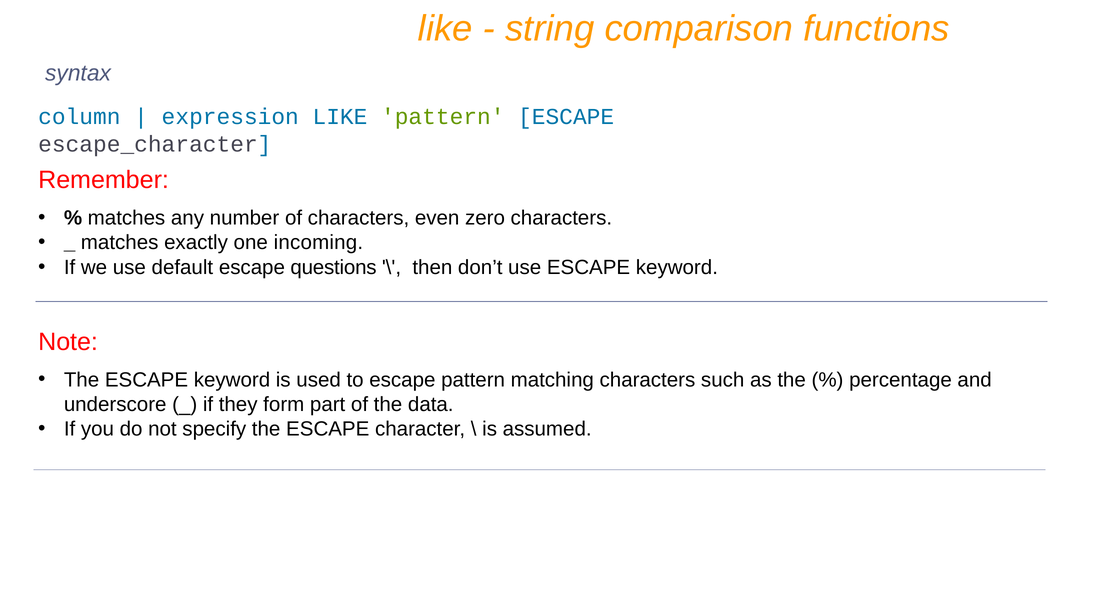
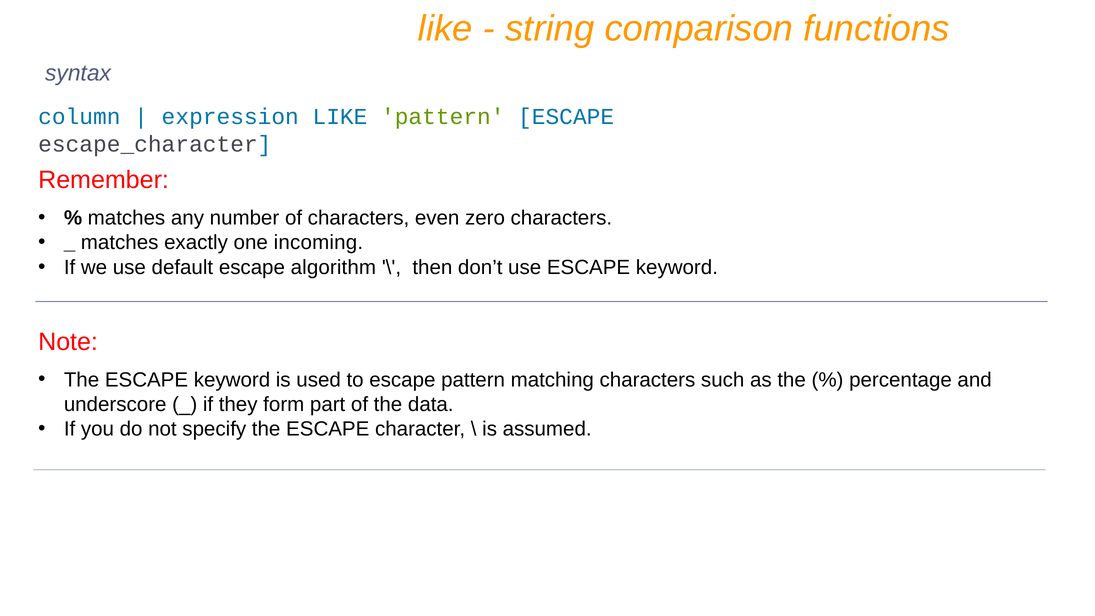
questions: questions -> algorithm (333, 267)
